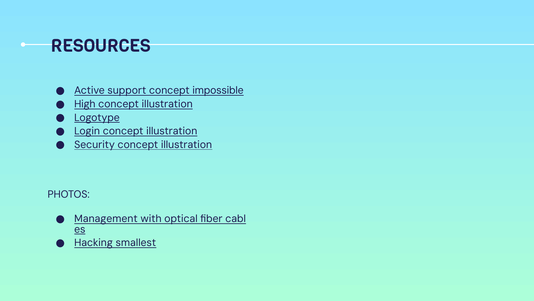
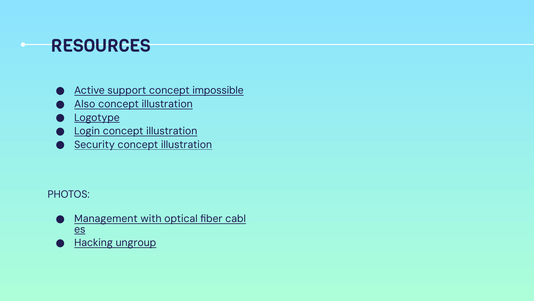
High: High -> Also (85, 104)
smallest: smallest -> ungroup (136, 242)
